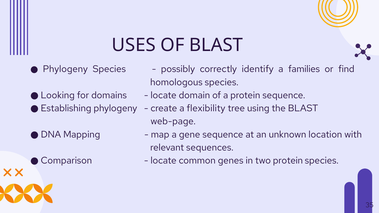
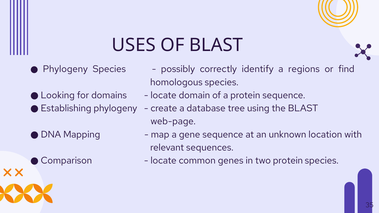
families: families -> regions (304, 69)
flexibility: flexibility -> database (206, 108)
